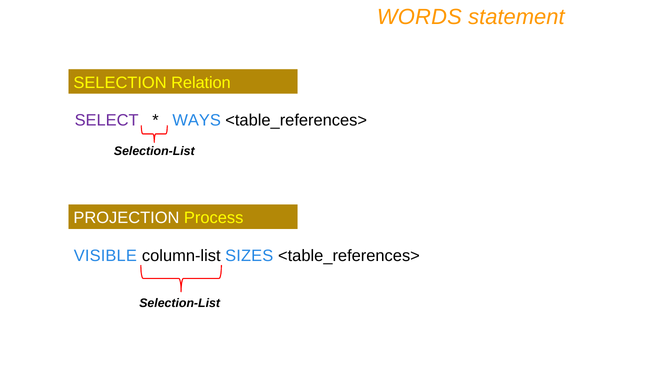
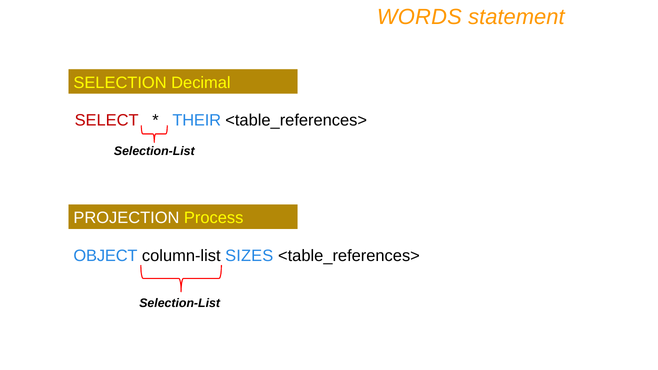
Relation: Relation -> Decimal (201, 83)
SELECT colour: purple -> red (107, 121)
WAYS: WAYS -> THEIR (197, 121)
VISIBLE: VISIBLE -> OBJECT (105, 256)
